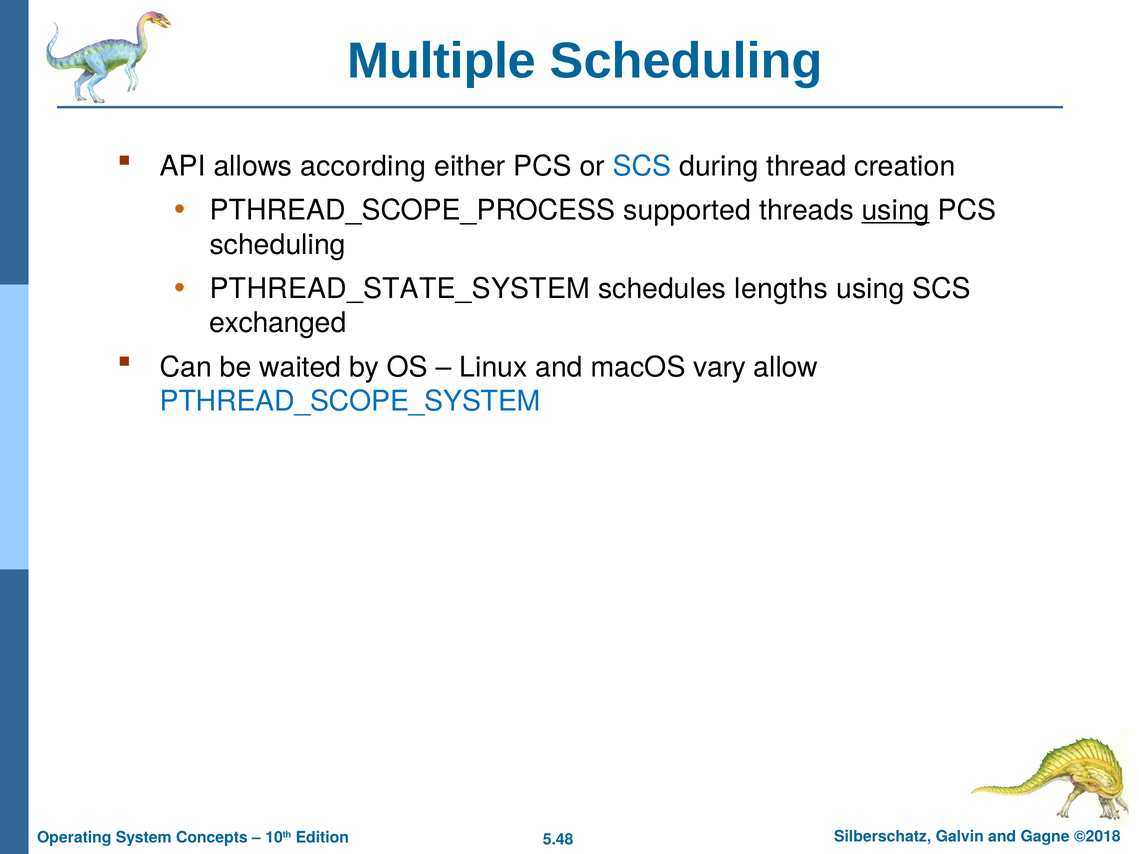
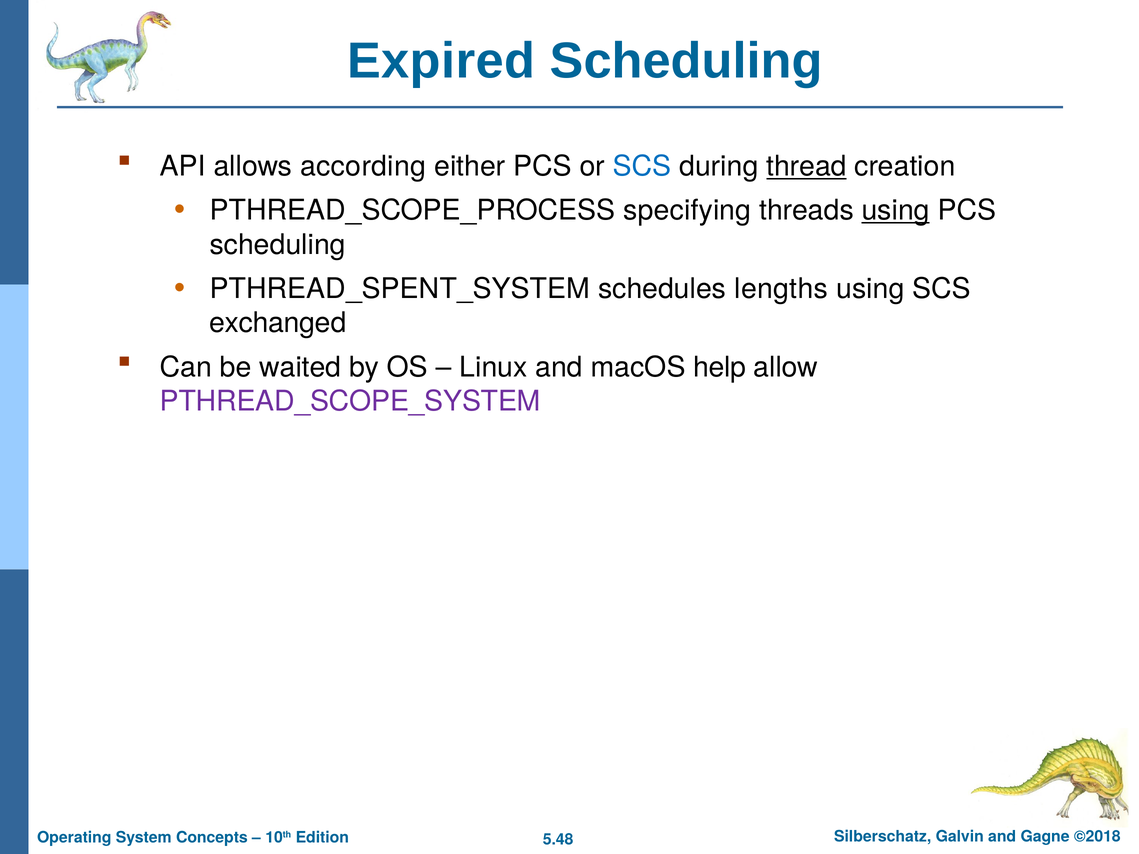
Multiple: Multiple -> Expired (441, 61)
thread underline: none -> present (806, 167)
supported: supported -> specifying (687, 211)
PTHREAD_STATE_SYSTEM: PTHREAD_STATE_SYSTEM -> PTHREAD_SPENT_SYSTEM (400, 289)
vary: vary -> help (720, 367)
PTHREAD_SCOPE_SYSTEM colour: blue -> purple (350, 401)
